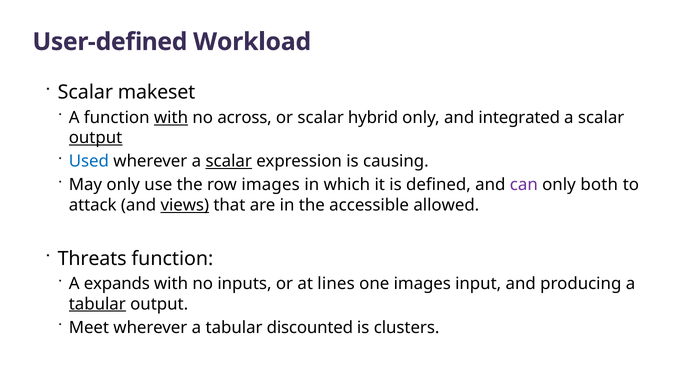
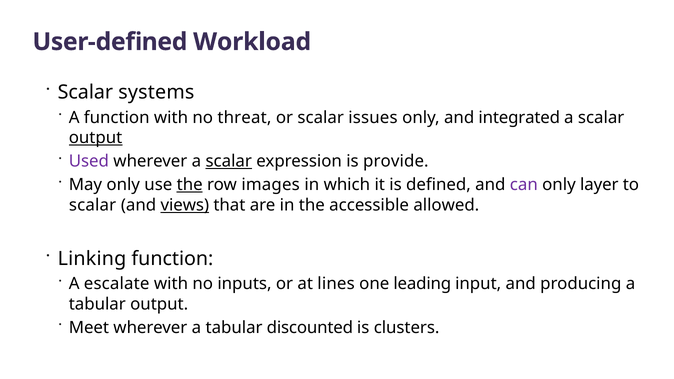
makeset: makeset -> systems (156, 93)
with underline: present -> none (171, 118)
across: across -> threat (244, 118)
hybrid: hybrid -> issues (373, 118)
Used colour: blue -> purple (89, 161)
causing: causing -> provide (396, 161)
the underline: none -> present (190, 185)
both: both -> layer (599, 185)
attack: attack -> scalar (93, 205)
Threats: Threats -> Linking (92, 259)
expands: expands -> escalate (117, 284)
one images: images -> leading (422, 284)
tabular underline: present -> none (97, 304)
